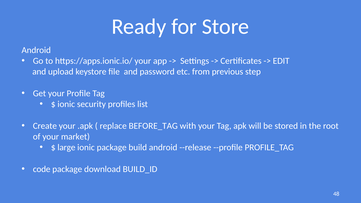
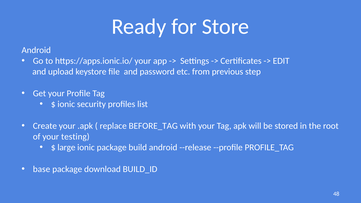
market: market -> testing (75, 137)
code: code -> base (42, 169)
